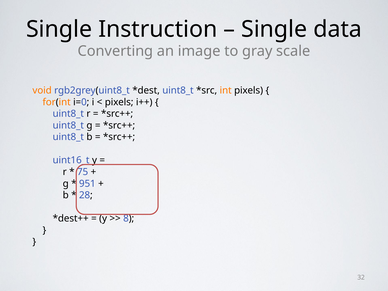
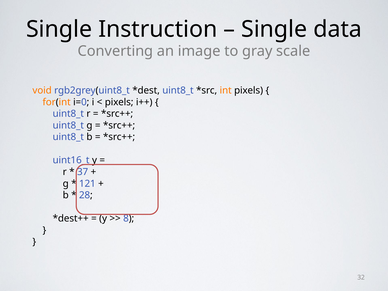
75: 75 -> 37 (83, 172)
951: 951 -> 121 (87, 184)
